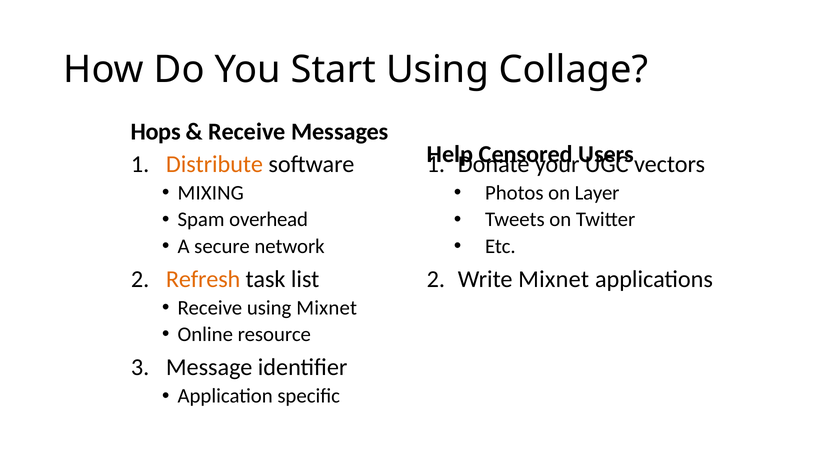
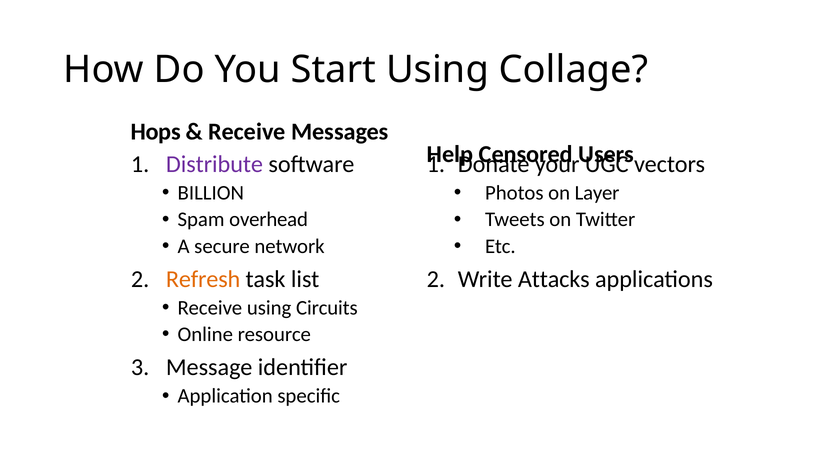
Distribute colour: orange -> purple (214, 164)
MIXING: MIXING -> BILLION (211, 193)
Write Mixnet: Mixnet -> Attacks (554, 279)
using Mixnet: Mixnet -> Circuits (327, 308)
